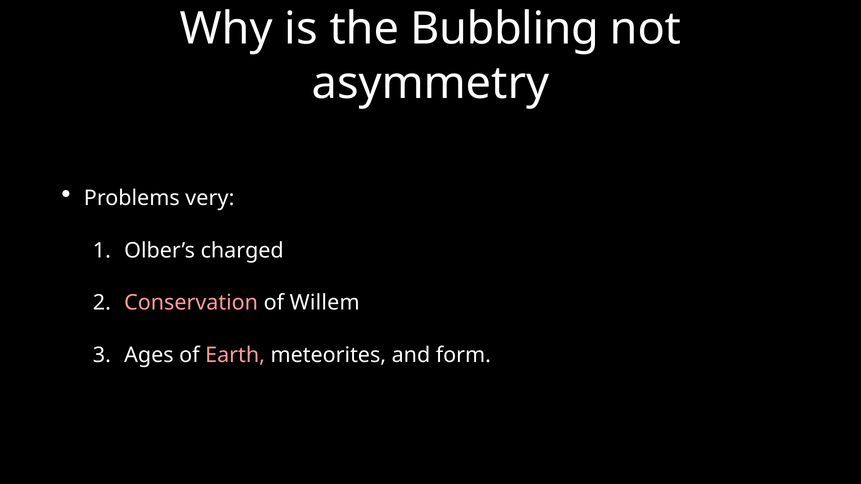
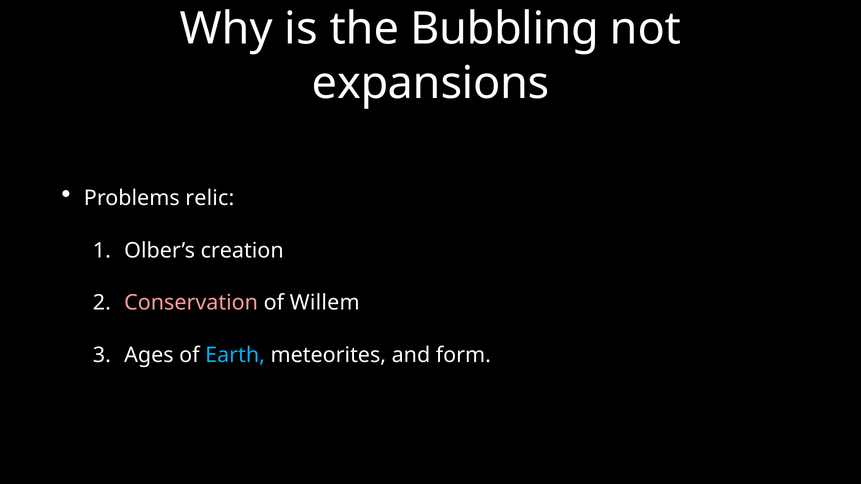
asymmetry: asymmetry -> expansions (431, 83)
very: very -> relic (210, 198)
charged: charged -> creation (242, 251)
Earth colour: pink -> light blue (235, 355)
